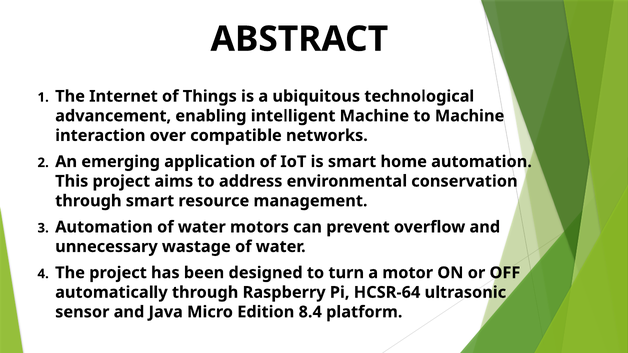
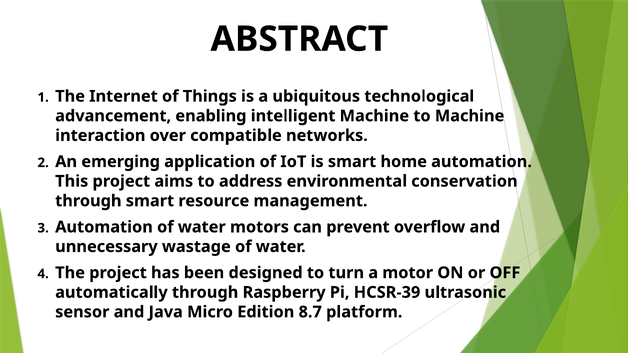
HCSR-64: HCSR-64 -> HCSR-39 (387, 293)
8.4: 8.4 -> 8.7 (310, 312)
